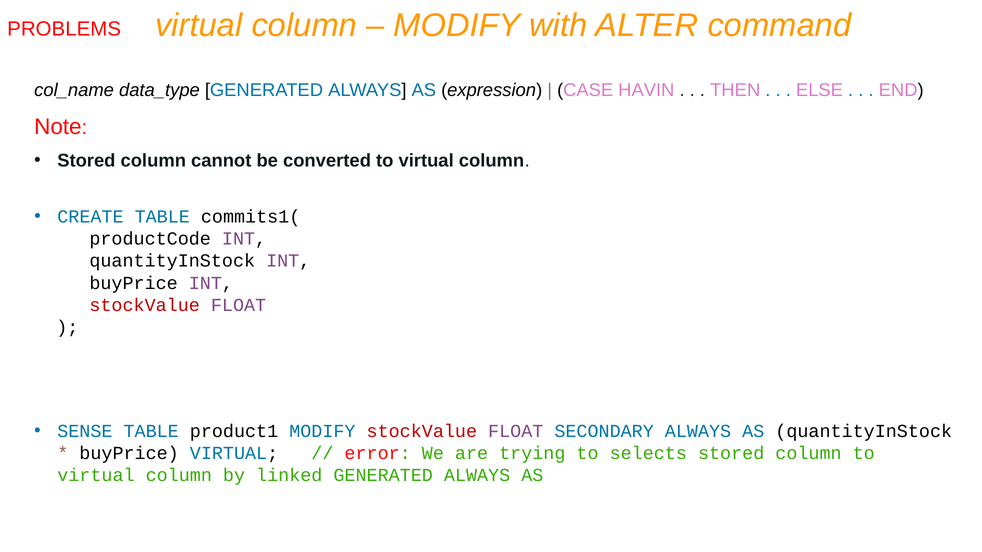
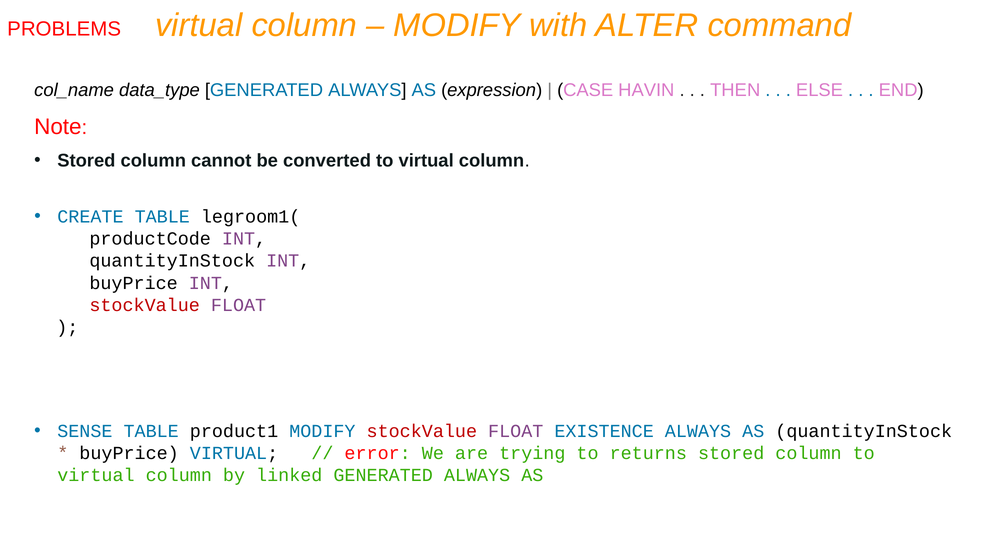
commits1(: commits1( -> legroom1( (251, 217)
SECONDARY: SECONDARY -> EXISTENCE (604, 431)
selects: selects -> returns (648, 454)
